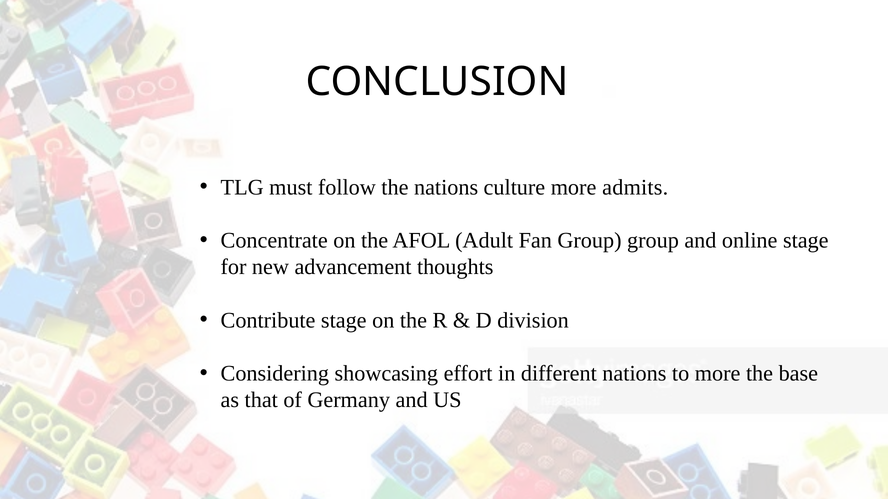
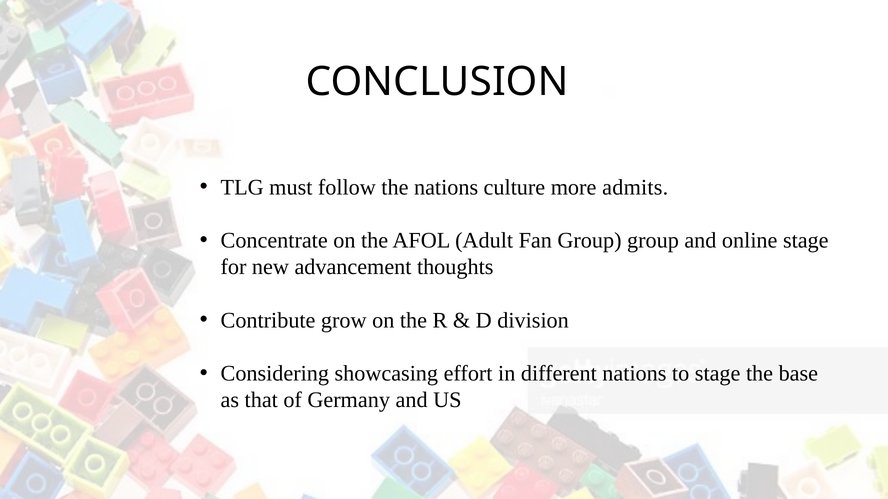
Contribute stage: stage -> grow (344, 321)
to more: more -> stage (718, 374)
